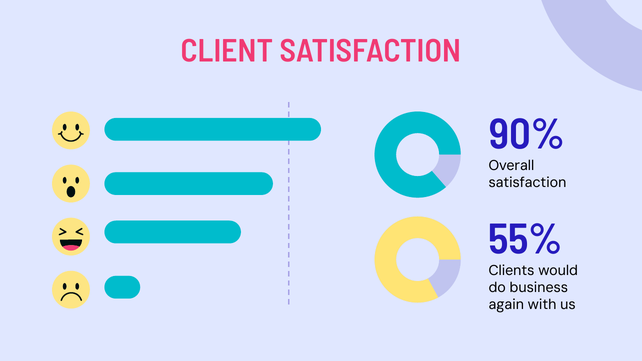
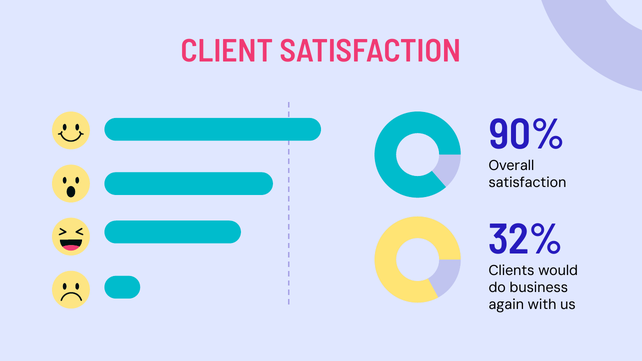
55%: 55% -> 32% (526, 240)
